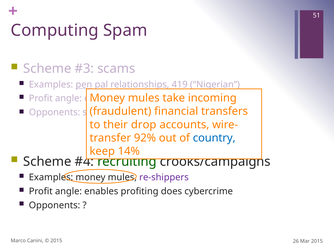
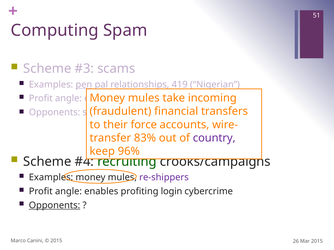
drop: drop -> force (144, 125)
92%: 92% -> 83% (145, 138)
country colour: blue -> purple (214, 138)
14%: 14% -> 96% (129, 152)
does: does -> login (172, 192)
Opponents underline: none -> present (55, 206)
